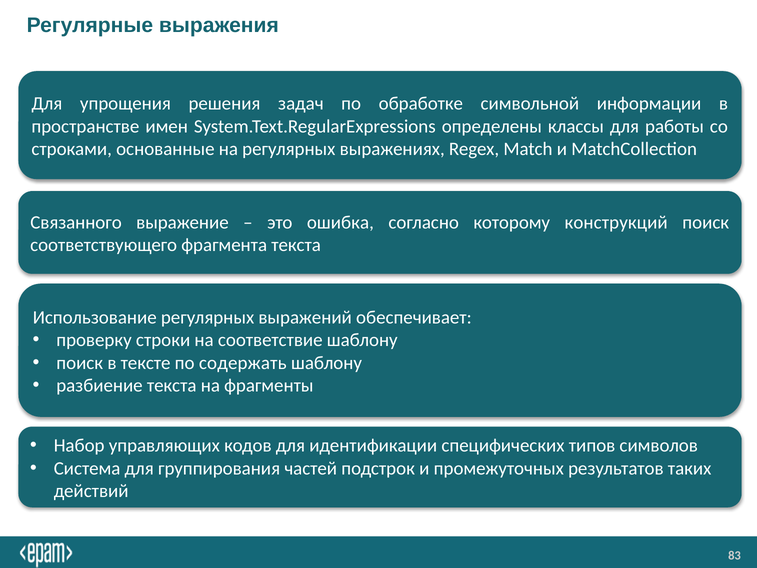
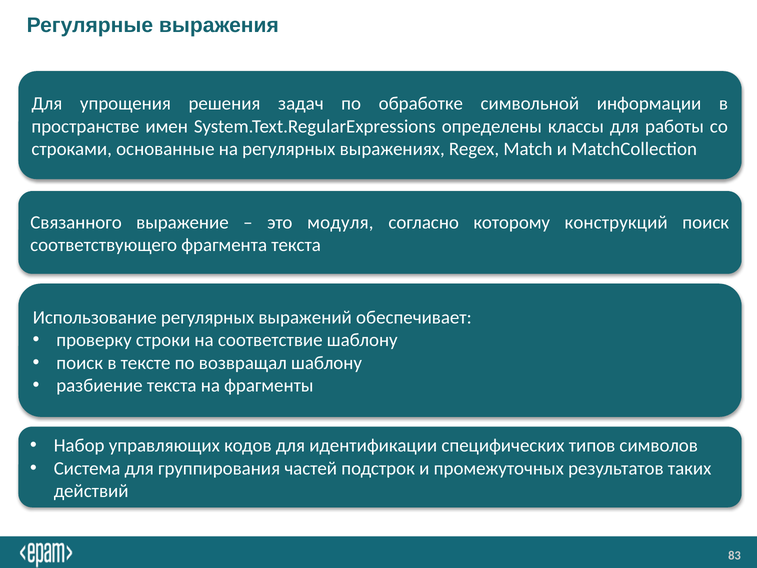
ошибка: ошибка -> модуля (340, 222)
содержать: содержать -> возвращал (243, 363)
